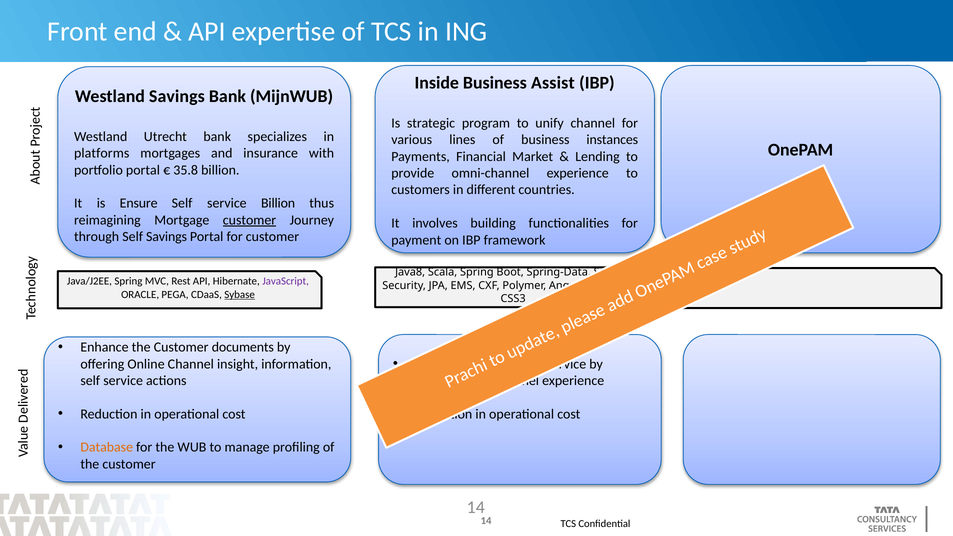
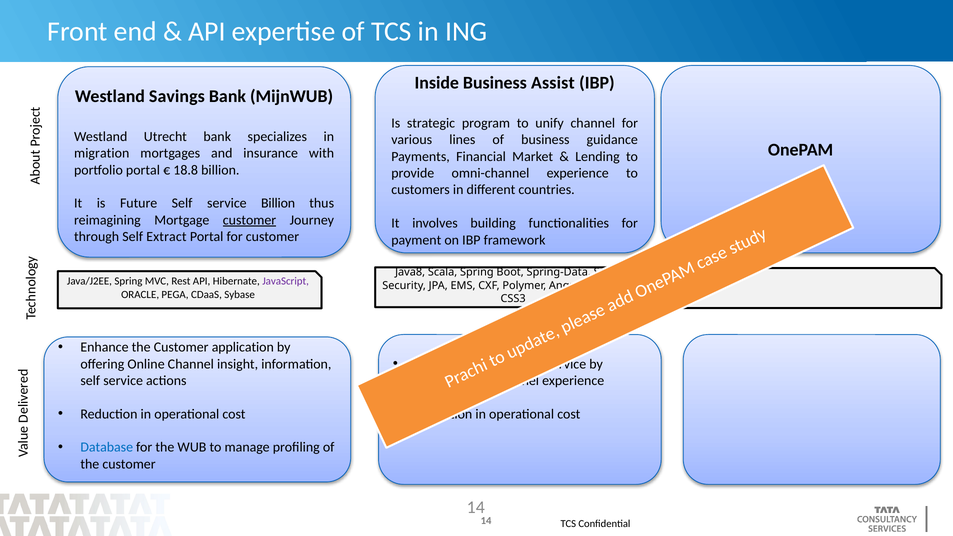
instances: instances -> guidance (612, 140)
platforms: platforms -> migration (102, 153)
35.8: 35.8 -> 18.8 (186, 170)
Ensure: Ensure -> Future (139, 203)
Self Savings: Savings -> Extract (166, 237)
Sybase underline: present -> none (240, 294)
documents: documents -> application (243, 347)
Database colour: orange -> blue (107, 447)
